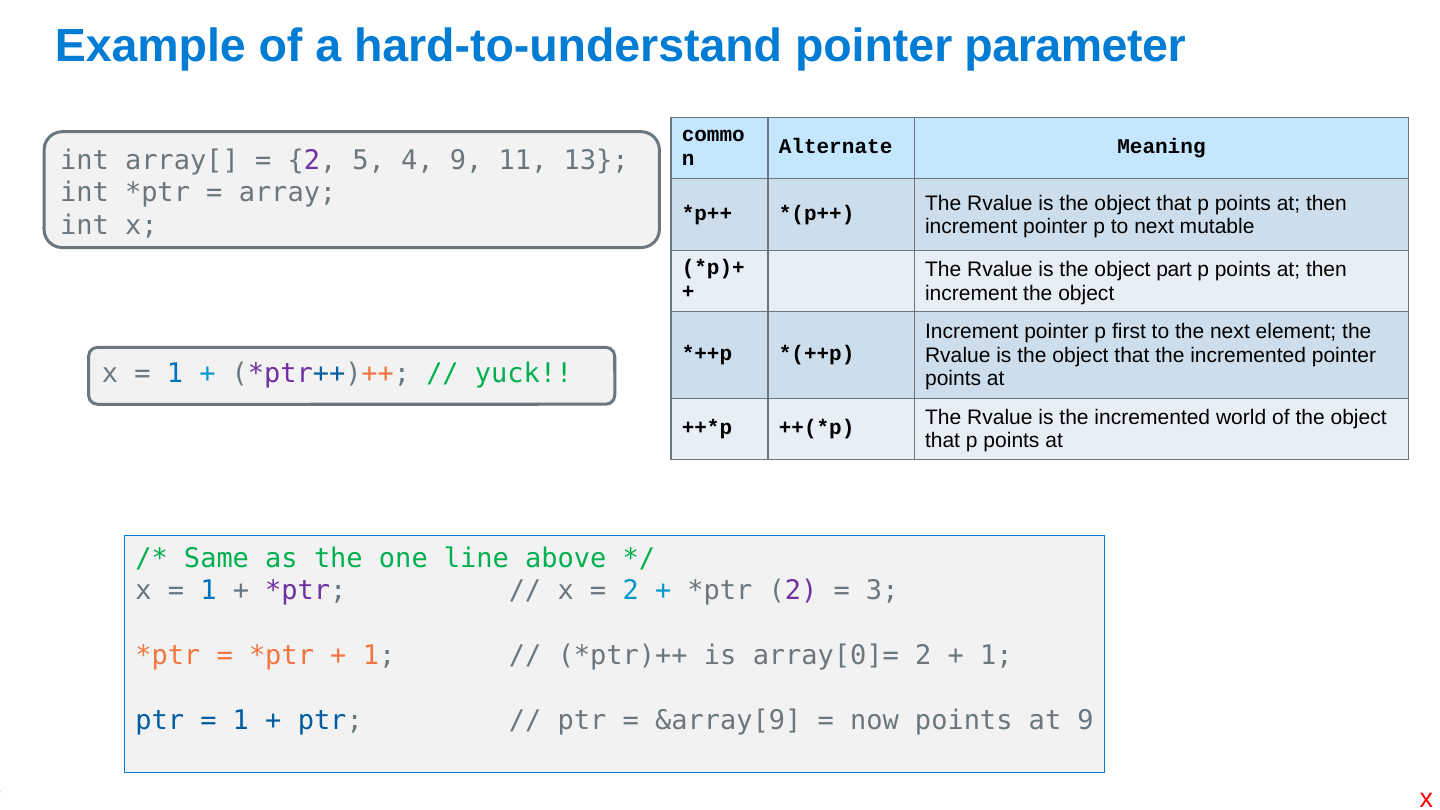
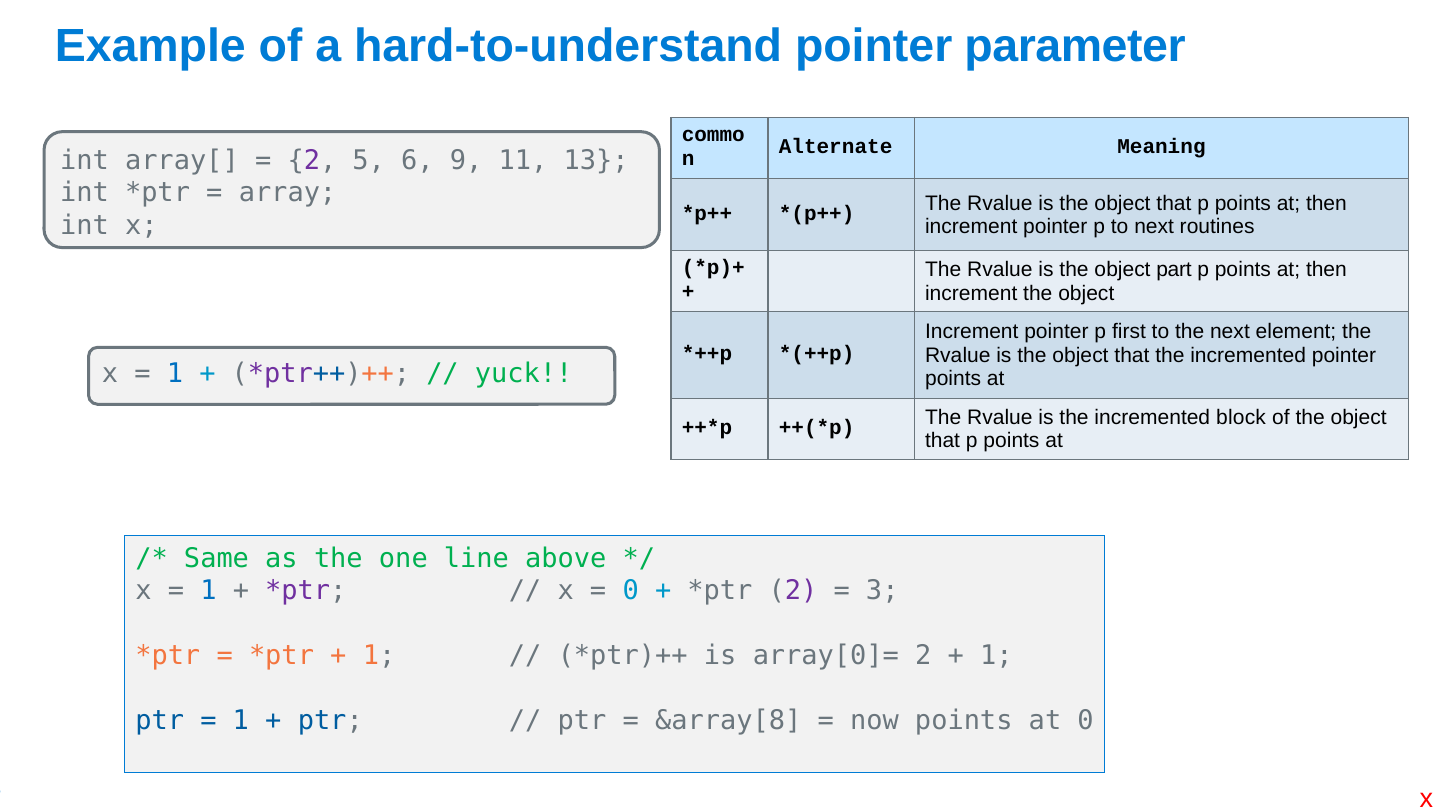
4: 4 -> 6 (417, 160)
mutable: mutable -> routines (1217, 227)
world: world -> block (1241, 417)
2: 2 -> 0 (631, 591)
&array[9: &array[9 -> &array[8 (728, 721)
at 9: 9 -> 0 (1086, 721)
